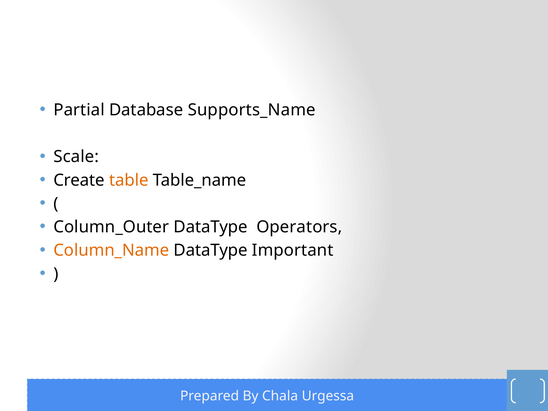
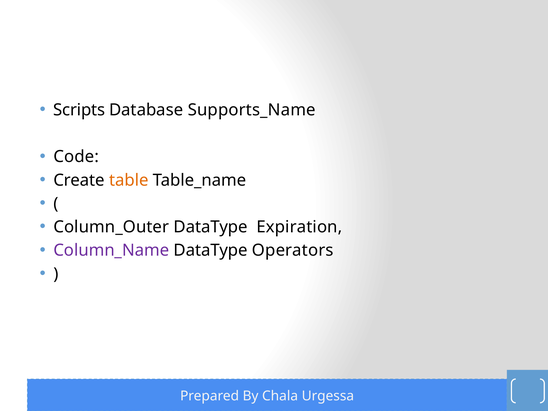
Partial: Partial -> Scripts (79, 110)
Scale: Scale -> Code (76, 157)
Operators: Operators -> Expiration (299, 227)
Column_Name colour: orange -> purple (111, 250)
Important: Important -> Operators (293, 250)
